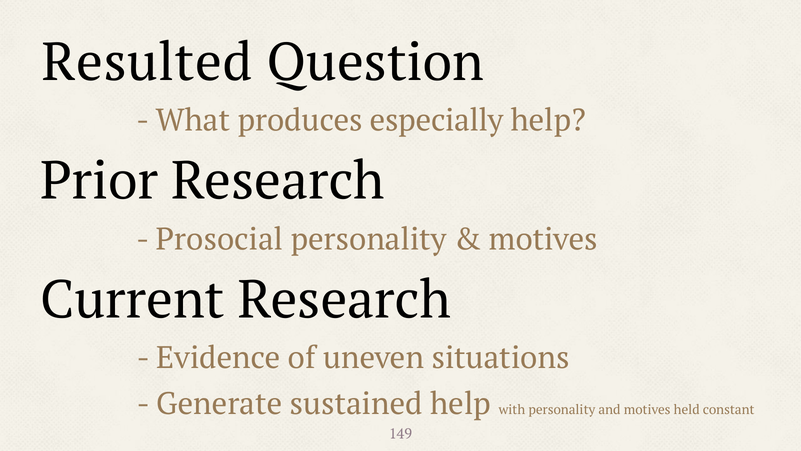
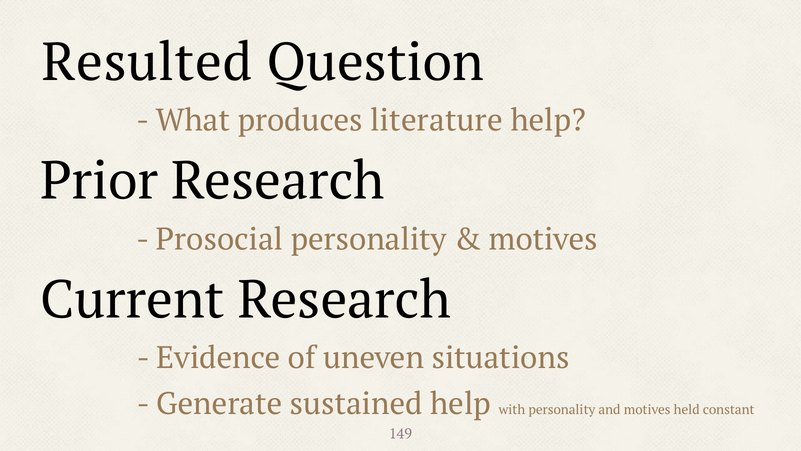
especially: especially -> literature (436, 120)
